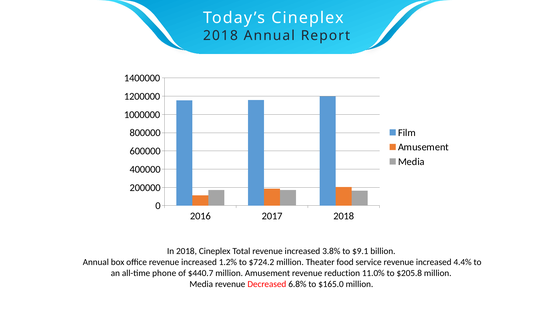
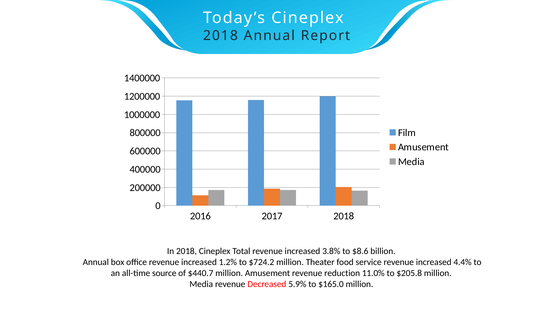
$9.1: $9.1 -> $8.6 (360, 251)
phone: phone -> source (164, 273)
6.8%: 6.8% -> 5.9% (297, 284)
